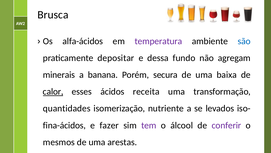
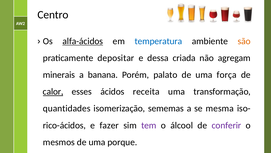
Brusca: Brusca -> Centro (53, 15)
alfa-ácidos underline: none -> present (83, 41)
temperatura colour: purple -> blue (158, 41)
são colour: blue -> orange (244, 41)
fundo: fundo -> criada (184, 58)
secura: secura -> palato (165, 75)
baixa: baixa -> força (227, 75)
nutriente: nutriente -> sememas (166, 108)
levados: levados -> mesma (220, 108)
fina-ácidos: fina-ácidos -> rico-ácidos (64, 125)
arestas: arestas -> porque (122, 142)
